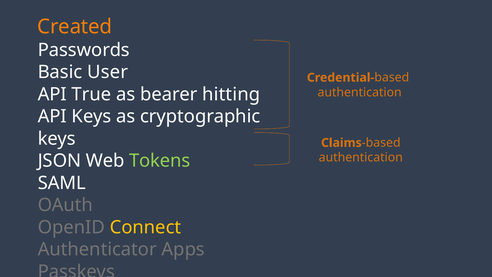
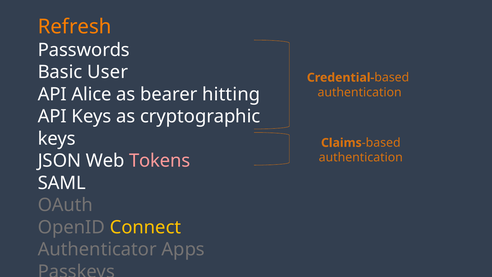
Created: Created -> Refresh (75, 27)
True: True -> Alice (92, 94)
Tokens colour: light green -> pink (160, 161)
